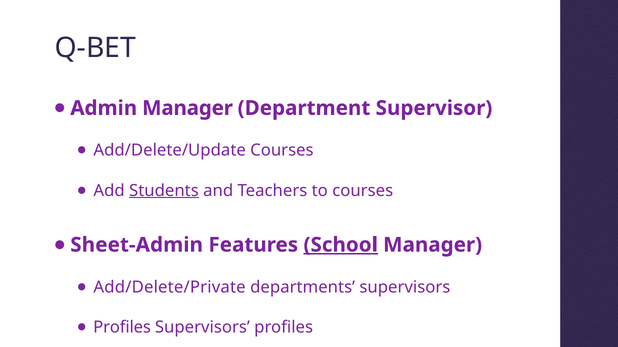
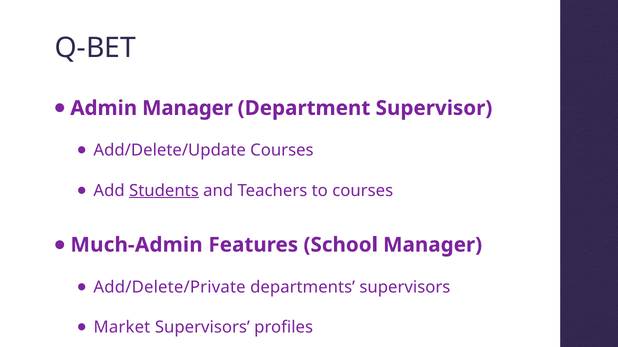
Sheet-Admin: Sheet-Admin -> Much-Admin (137, 245)
School underline: present -> none (341, 245)
Profiles: Profiles -> Market (122, 328)
